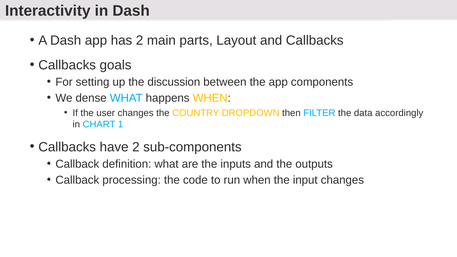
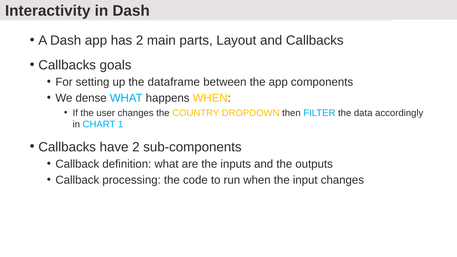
discussion: discussion -> dataframe (174, 82)
